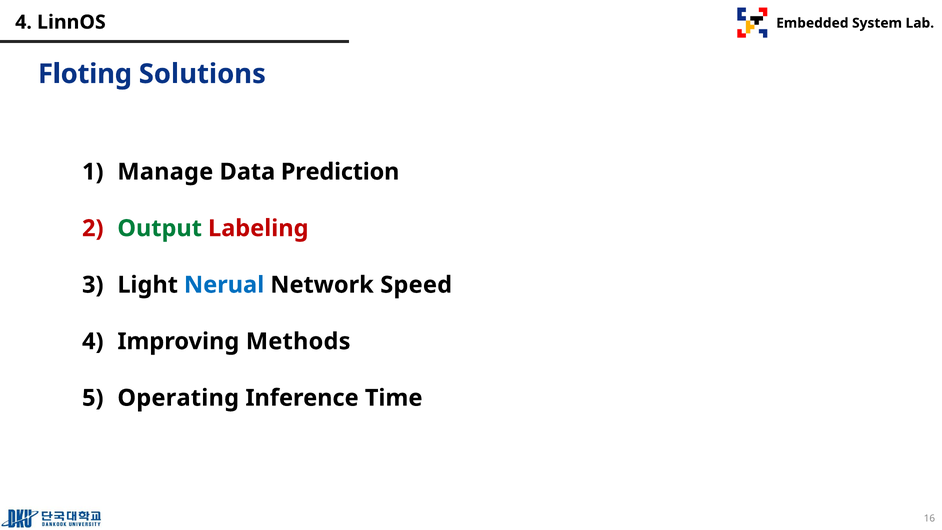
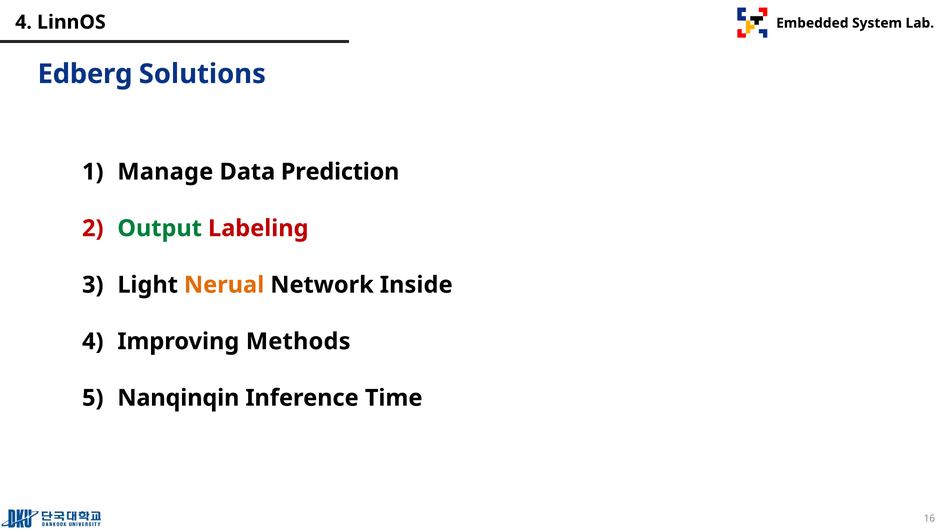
Floting: Floting -> Edberg (85, 74)
Nerual colour: blue -> orange (224, 285)
Speed: Speed -> Inside (416, 285)
Operating: Operating -> Nanqinqin (178, 398)
